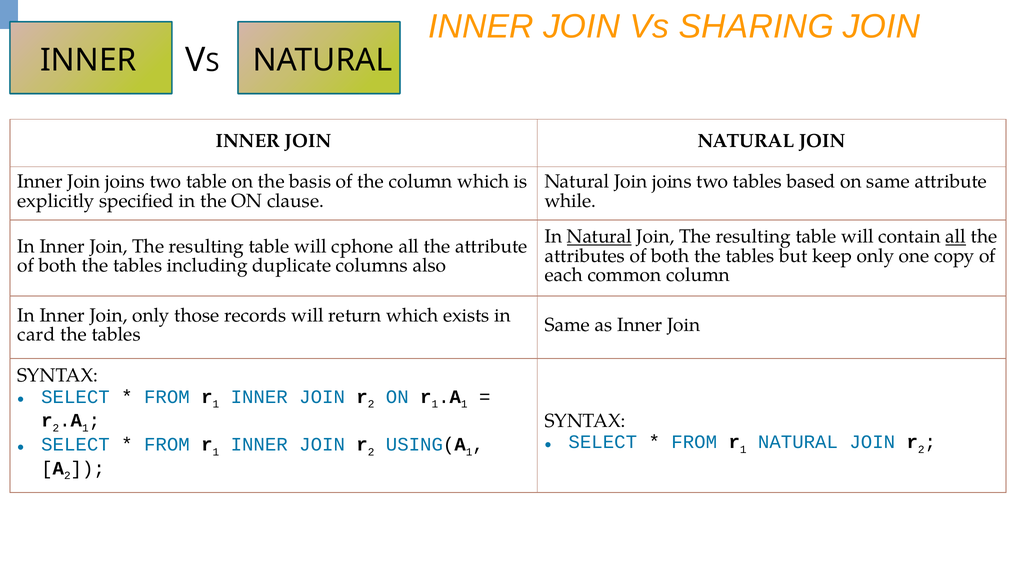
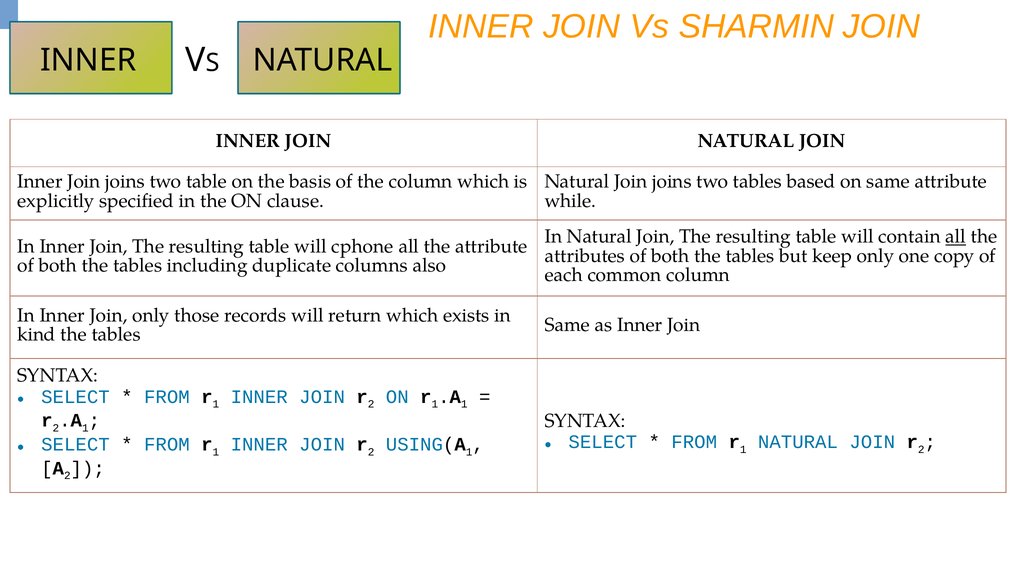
SHARING: SHARING -> SHARMIN (756, 26)
Natural underline: present -> none (599, 237)
card: card -> kind (36, 335)
